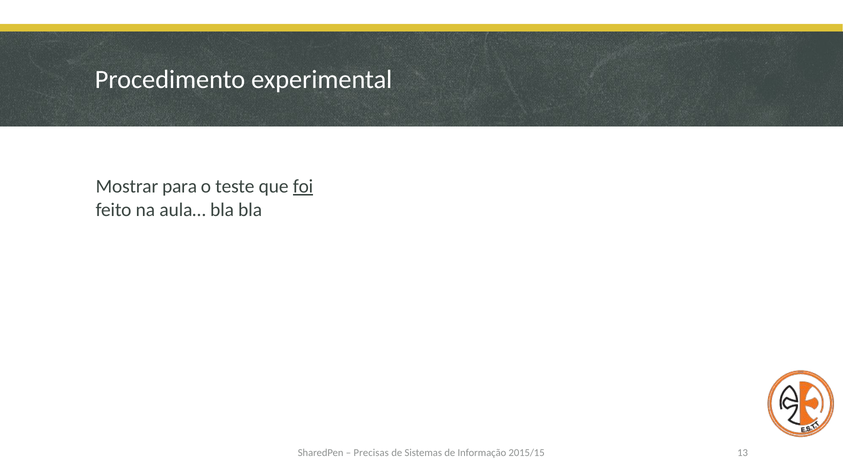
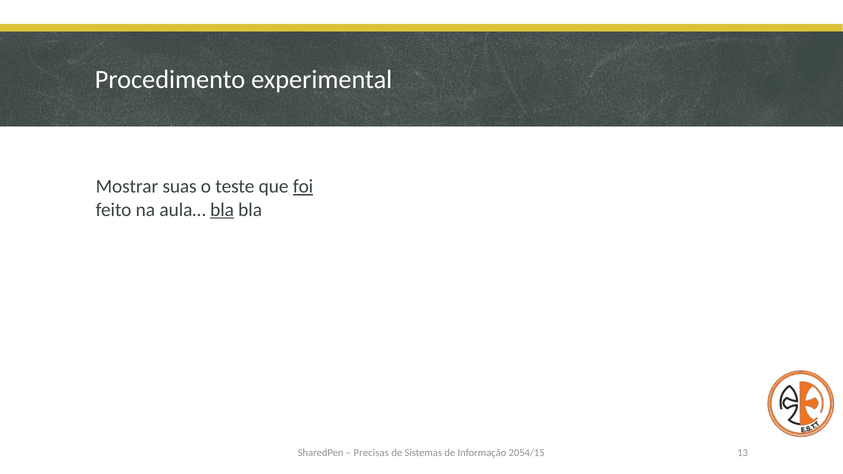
para: para -> suas (180, 187)
bla underline: none -> present (222, 210)
2015/15: 2015/15 -> 2054/15 (527, 453)
